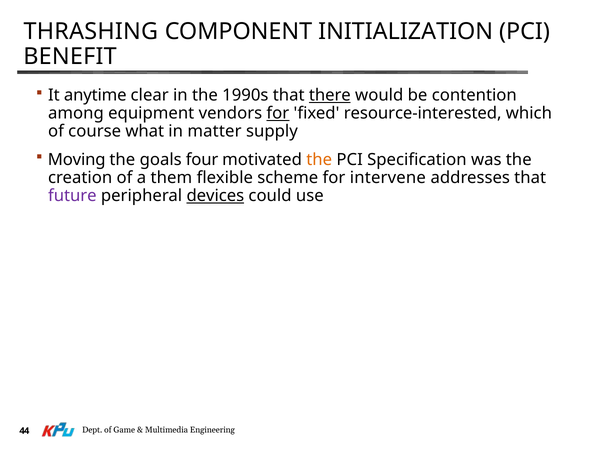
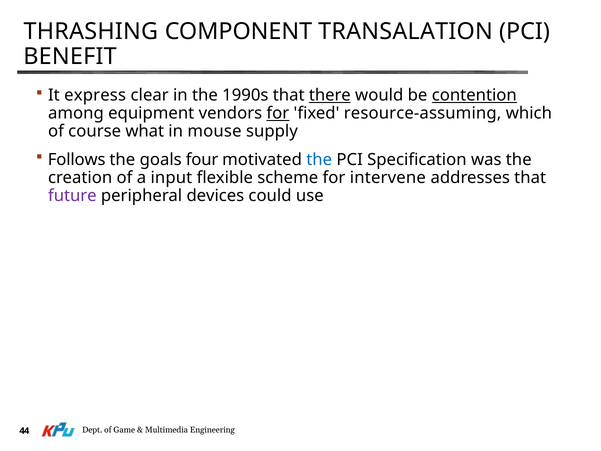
INITIALIZATION: INITIALIZATION -> TRANSALATION (406, 31)
anytime: anytime -> express (95, 95)
contention underline: none -> present (474, 95)
resource-interested: resource-interested -> resource-assuming (423, 113)
matter: matter -> mouse (215, 131)
Moving: Moving -> Follows (77, 159)
the colour: orange -> blue (319, 159)
them: them -> input (171, 177)
devices underline: present -> none (215, 195)
